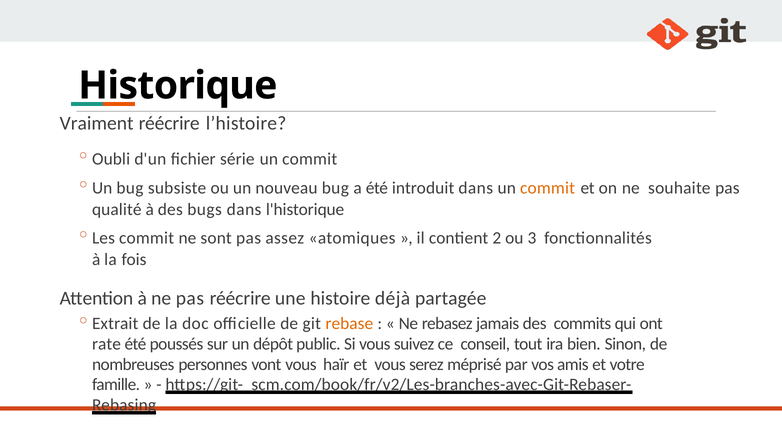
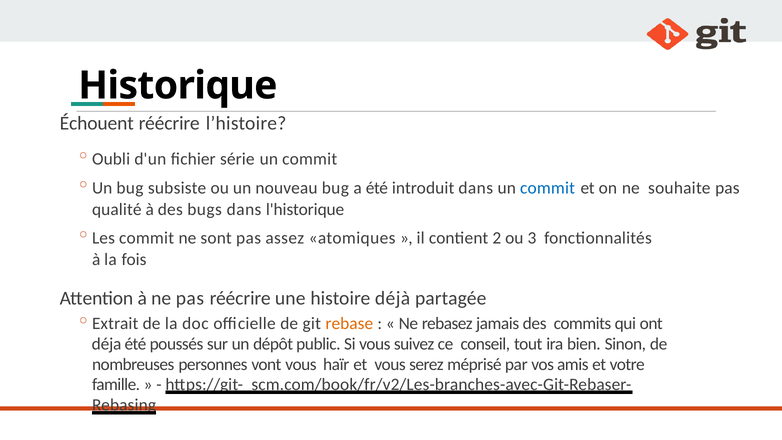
Vraiment: Vraiment -> Échouent (97, 123)
commit colour: orange -> blue (548, 188)
rate: rate -> déja (107, 344)
